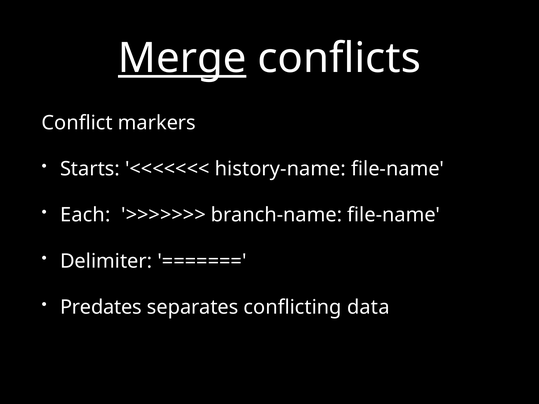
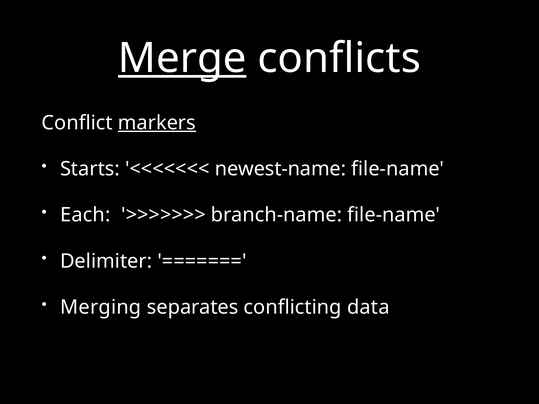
markers underline: none -> present (157, 123)
history-name: history-name -> newest-name (280, 169)
Predates: Predates -> Merging (101, 307)
